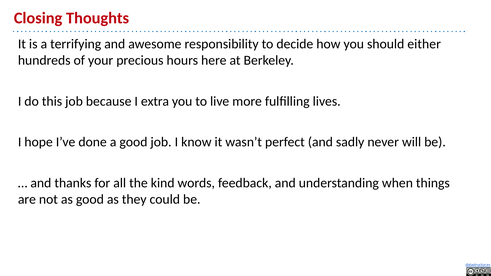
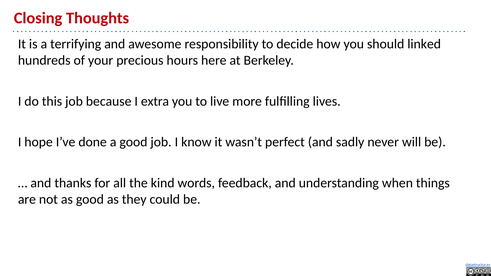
either: either -> linked (424, 44)
